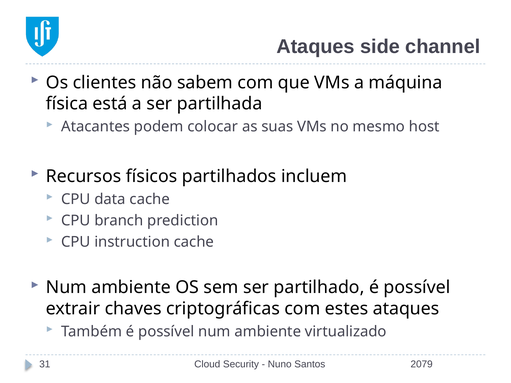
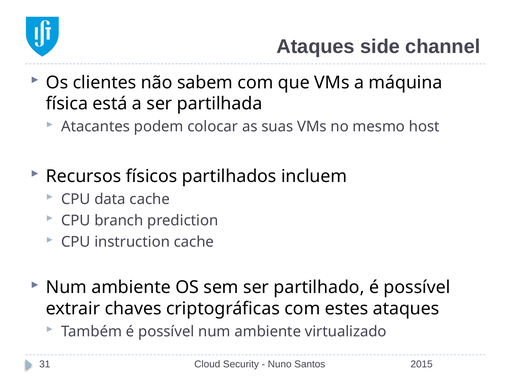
2079: 2079 -> 2015 (422, 364)
